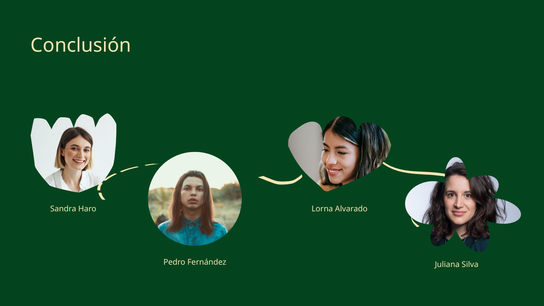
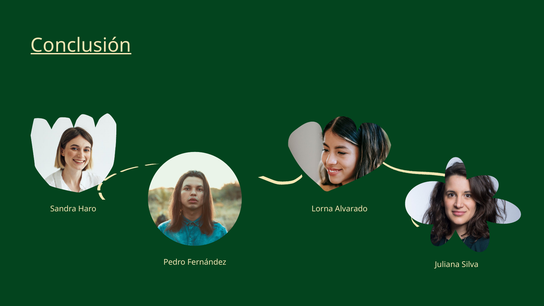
Conclusión underline: none -> present (81, 45)
